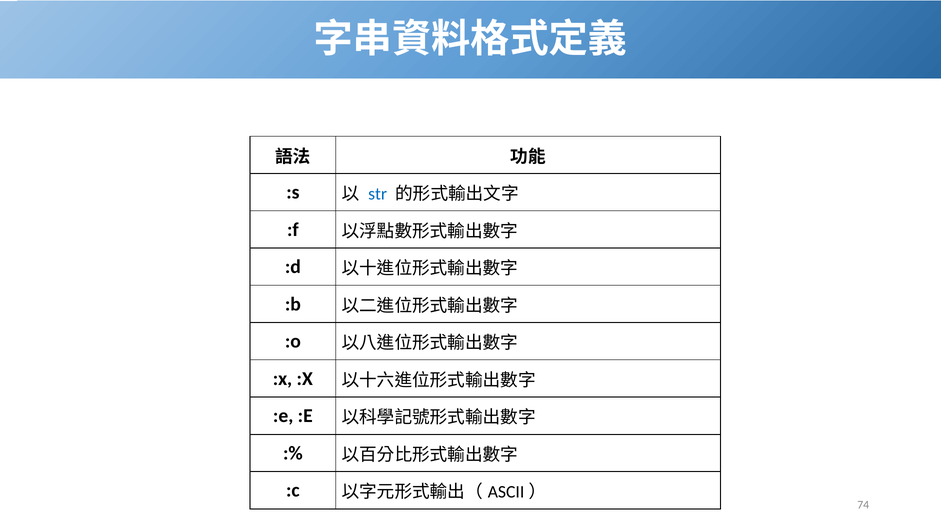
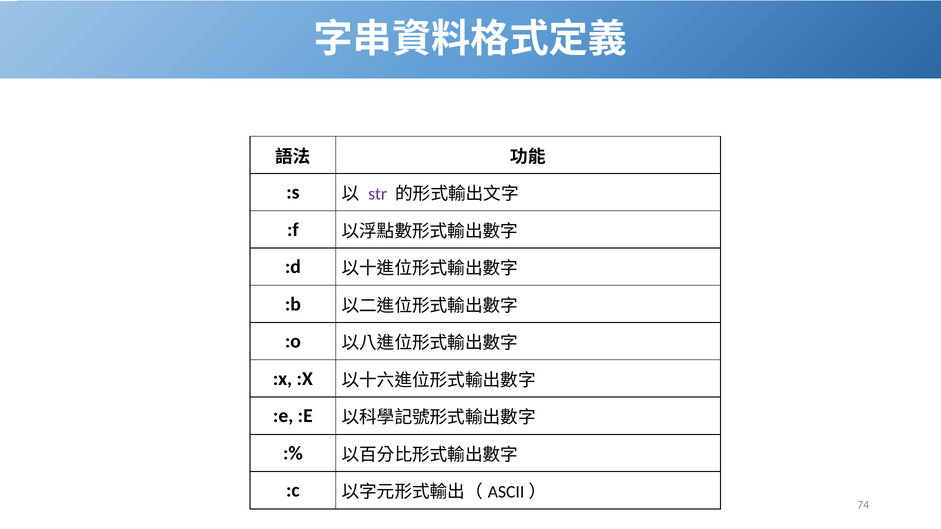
str colour: blue -> purple (378, 194)
